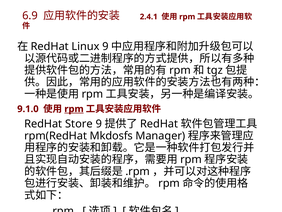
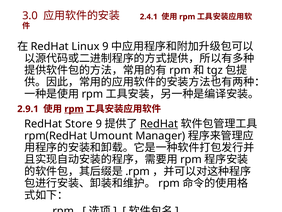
6.9: 6.9 -> 3.0 (30, 16)
9.1.0: 9.1.0 -> 2.9.1 (28, 109)
RedHat underline: none -> present (159, 124)
Mkdosfs: Mkdosfs -> Umount (111, 135)
